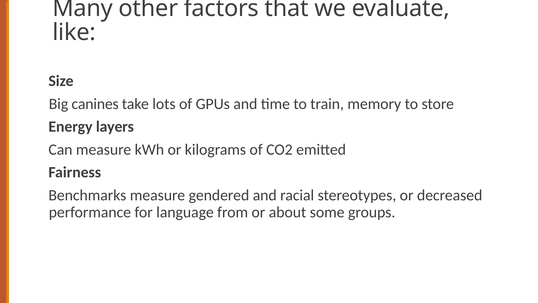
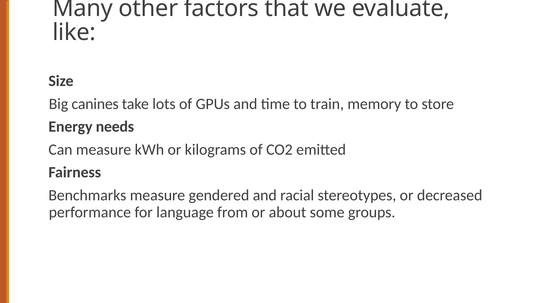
layers: layers -> needs (115, 127)
